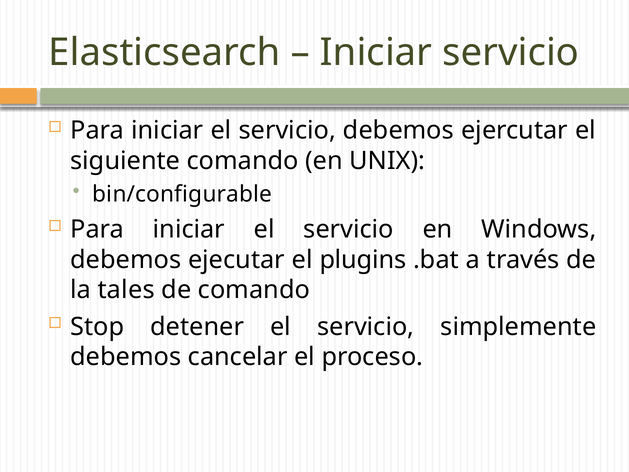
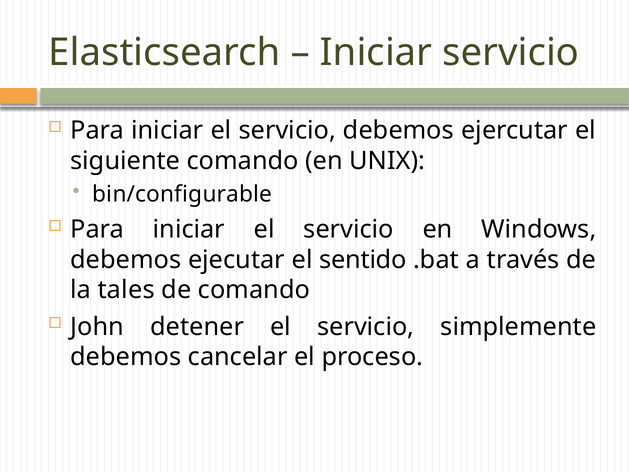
plugins: plugins -> sentido (363, 260)
Stop: Stop -> John (97, 326)
